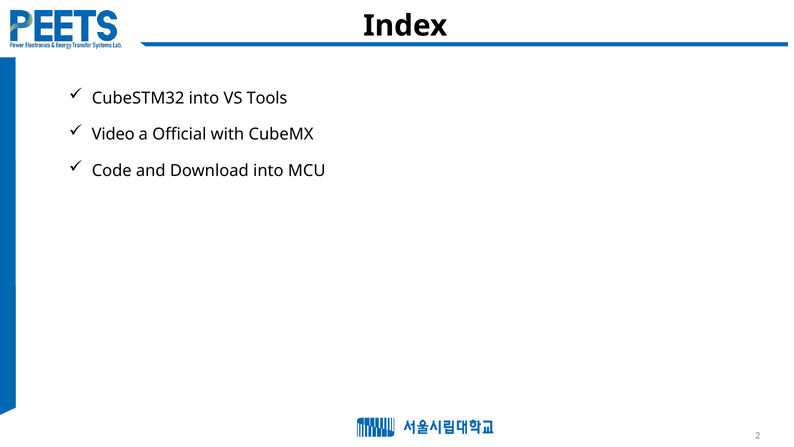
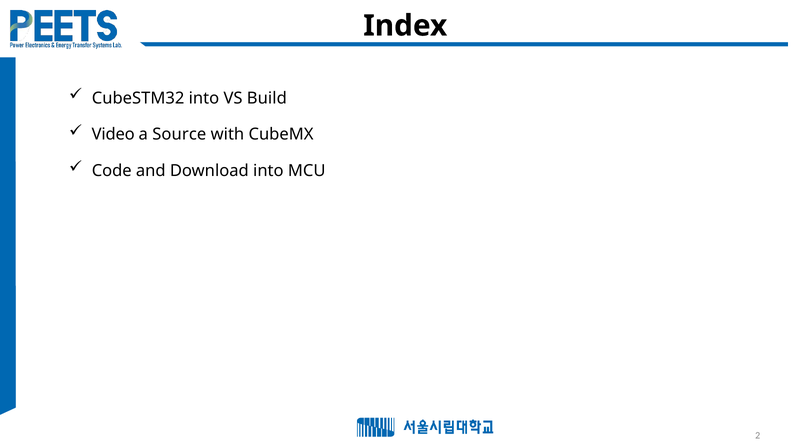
Tools: Tools -> Build (267, 98)
Official: Official -> Source (179, 134)
